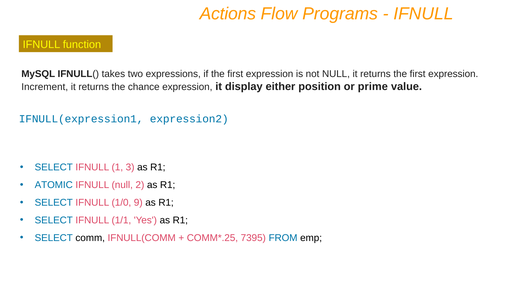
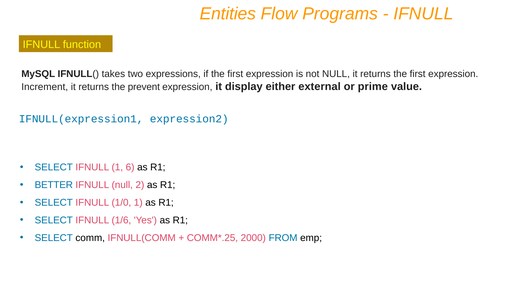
Actions: Actions -> Entities (228, 14)
chance: chance -> prevent (144, 87)
position: position -> external (320, 87)
3: 3 -> 6 (130, 167)
ATOMIC: ATOMIC -> BETTER (54, 185)
1/0 9: 9 -> 1 (138, 203)
1/1: 1/1 -> 1/6 (121, 220)
7395: 7395 -> 2000 (253, 238)
